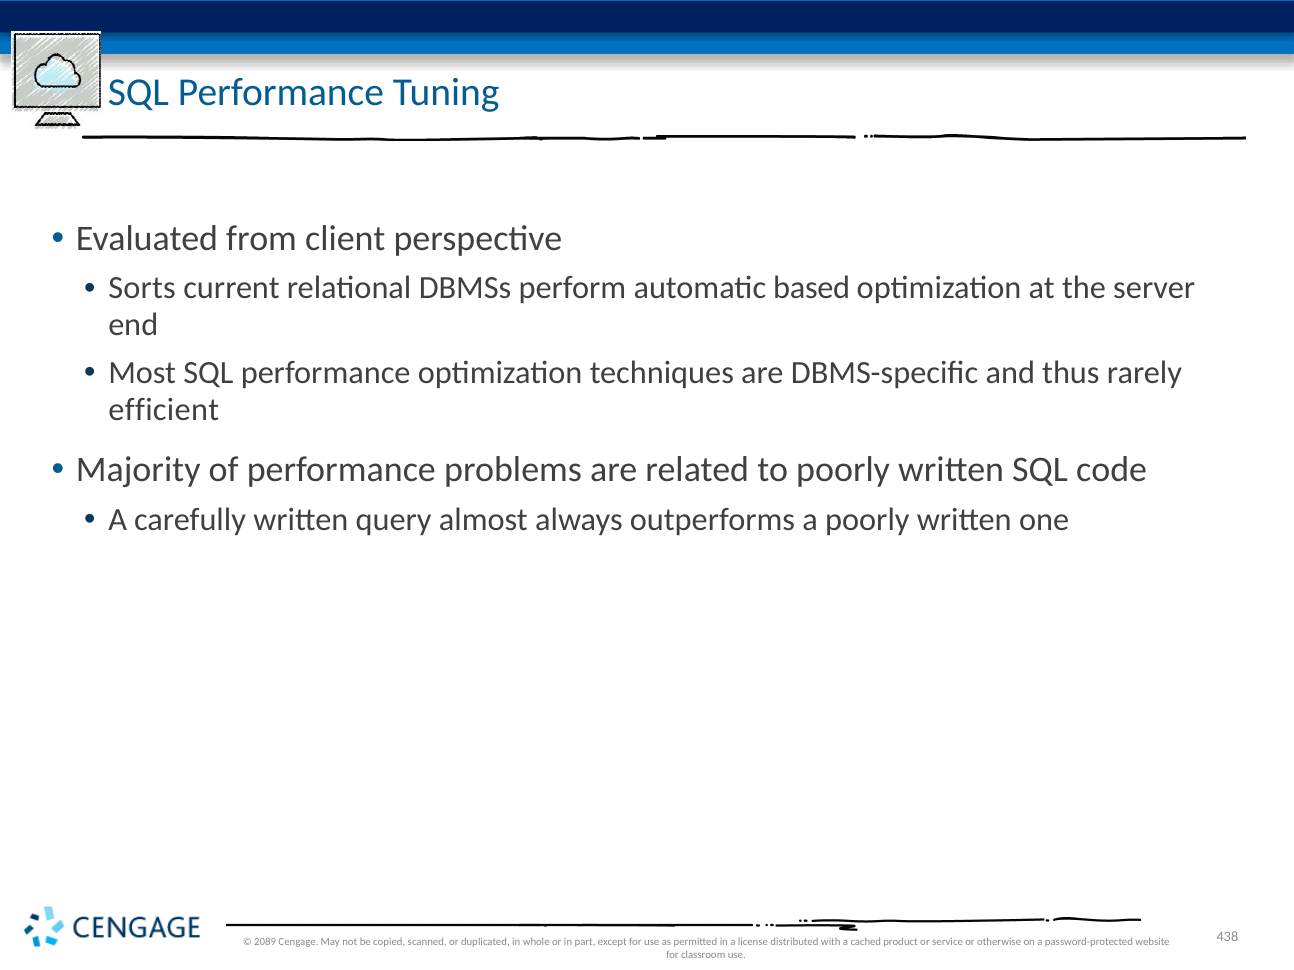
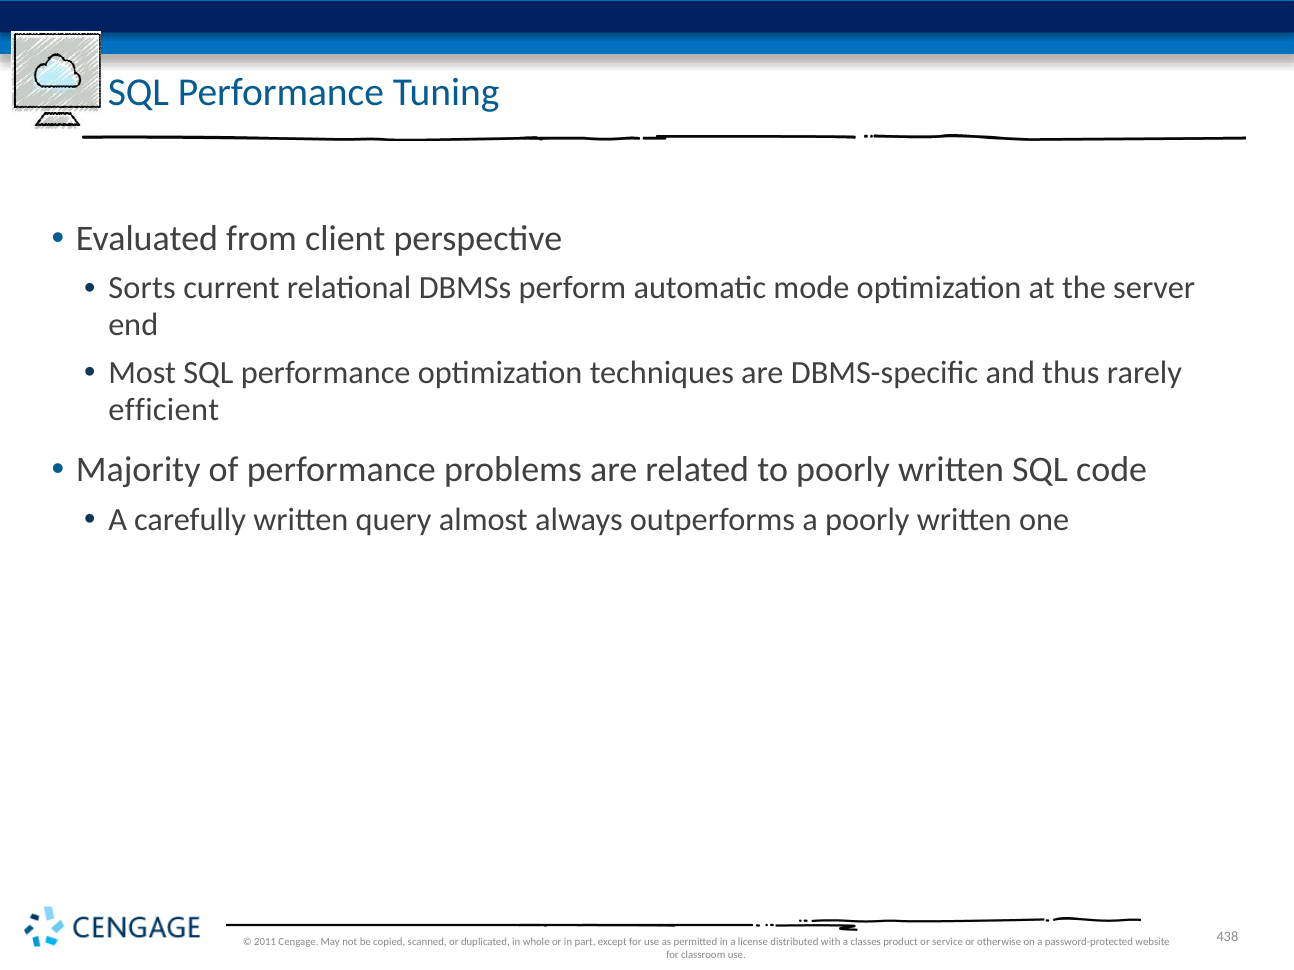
based: based -> mode (811, 288)
2089: 2089 -> 2011 (265, 943)
cached: cached -> classes (866, 943)
